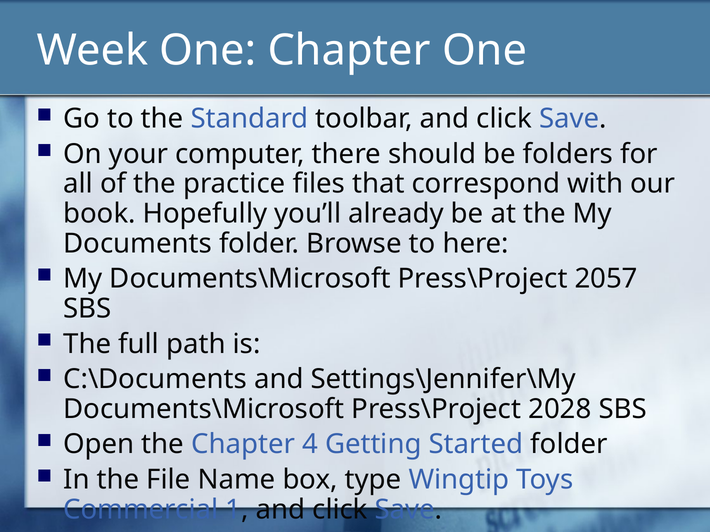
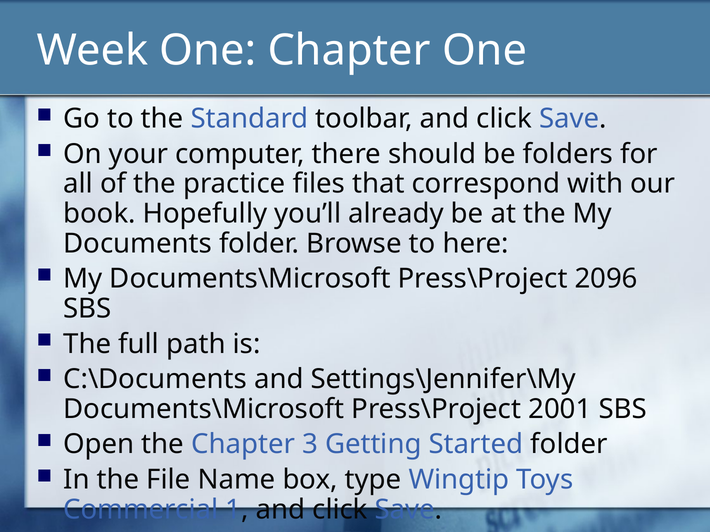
2057: 2057 -> 2096 (606, 279)
2028: 2028 -> 2001 (560, 409)
4: 4 -> 3 (310, 445)
